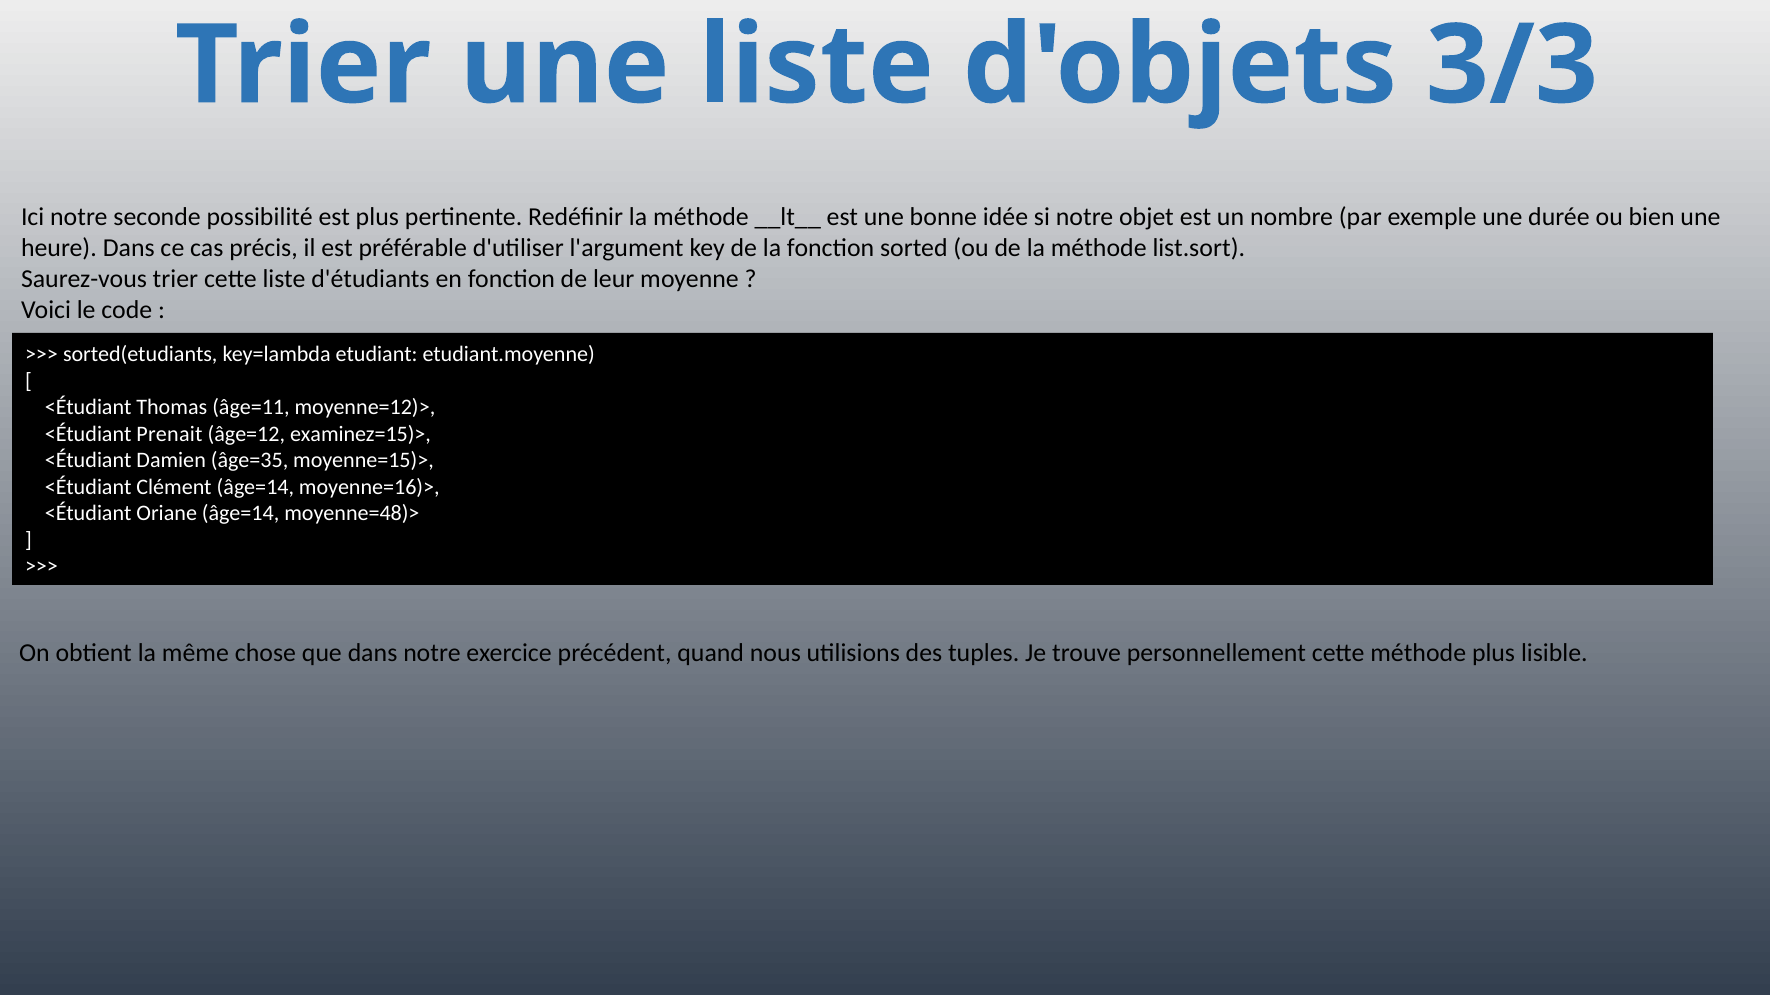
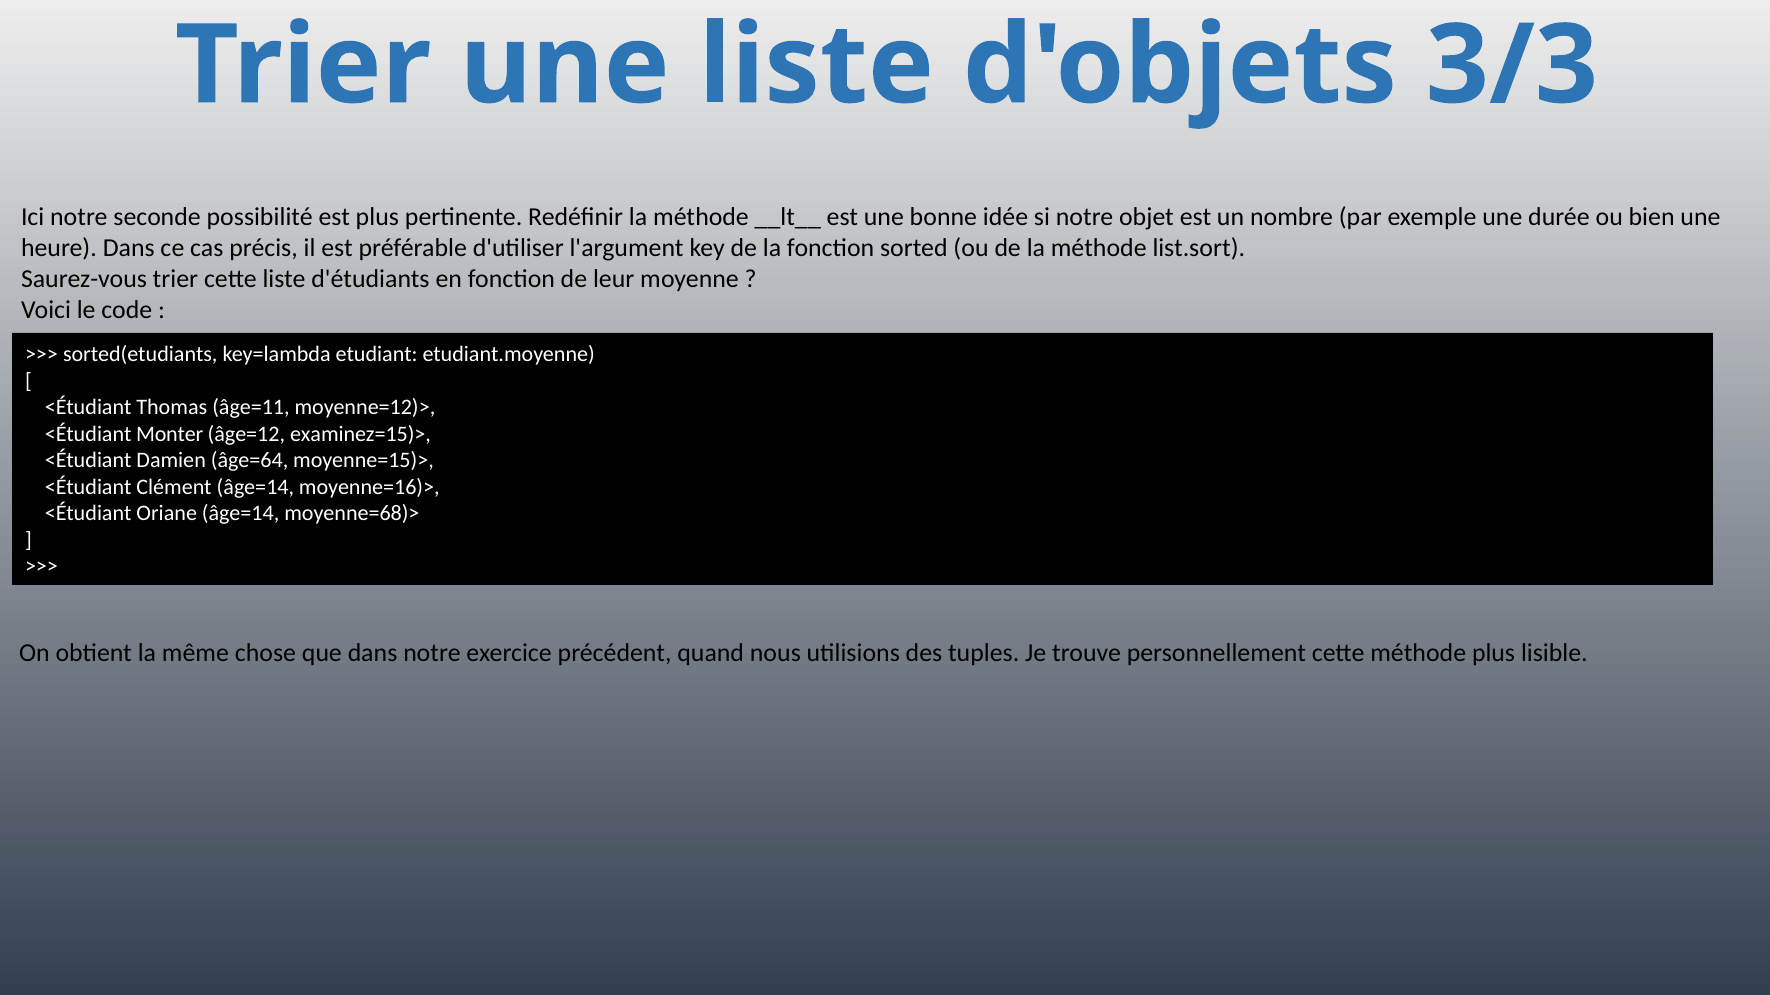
Prenait: Prenait -> Monter (170, 434)
âge=35: âge=35 -> âge=64 (250, 461)
moyenne=48)>: moyenne=48)> -> moyenne=68)> (352, 514)
